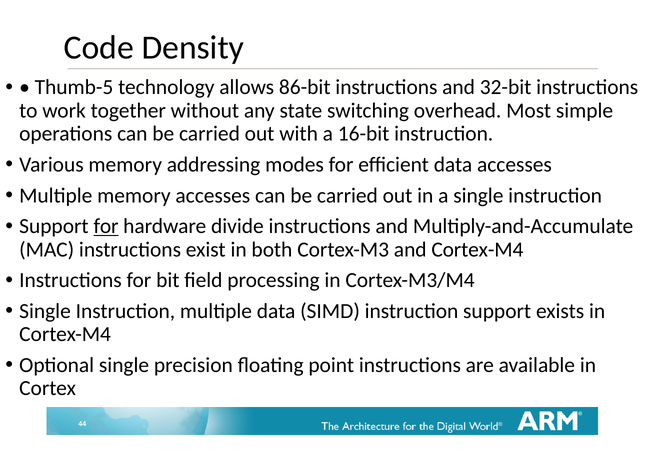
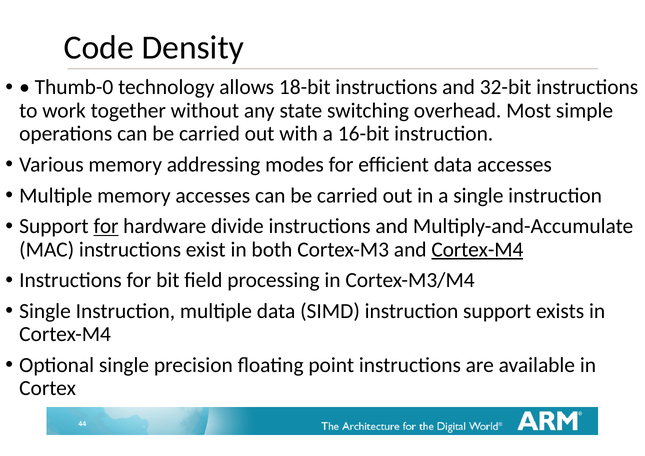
Thumb-5: Thumb-5 -> Thumb-0 (74, 87)
86-bit: 86-bit -> 18-bit (305, 87)
Cortex-M4 underline: none -> present (477, 249)
